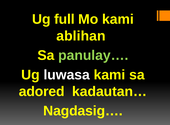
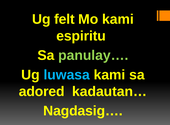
full: full -> felt (64, 19)
ablihan: ablihan -> espiritu (81, 36)
luwasa colour: white -> light blue (67, 75)
